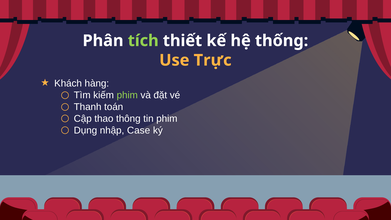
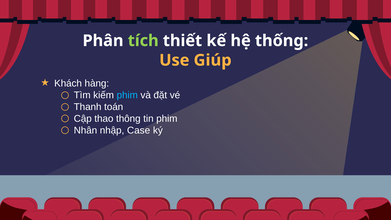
Trực: Trực -> Giúp (213, 60)
phim colour: light green -> light blue (127, 95)
Dụng: Dụng -> Nhân (85, 130)
